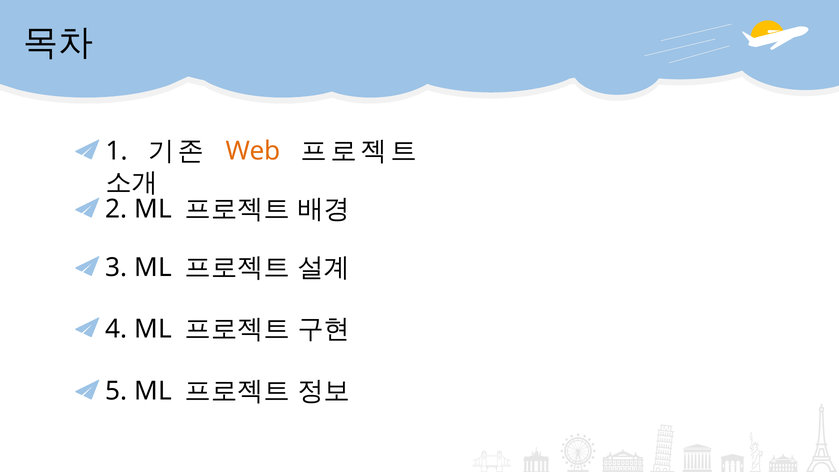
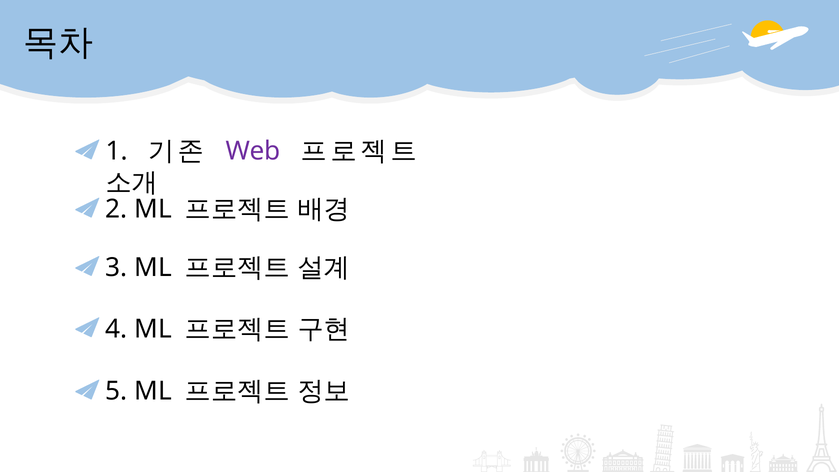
Web colour: orange -> purple (253, 151)
